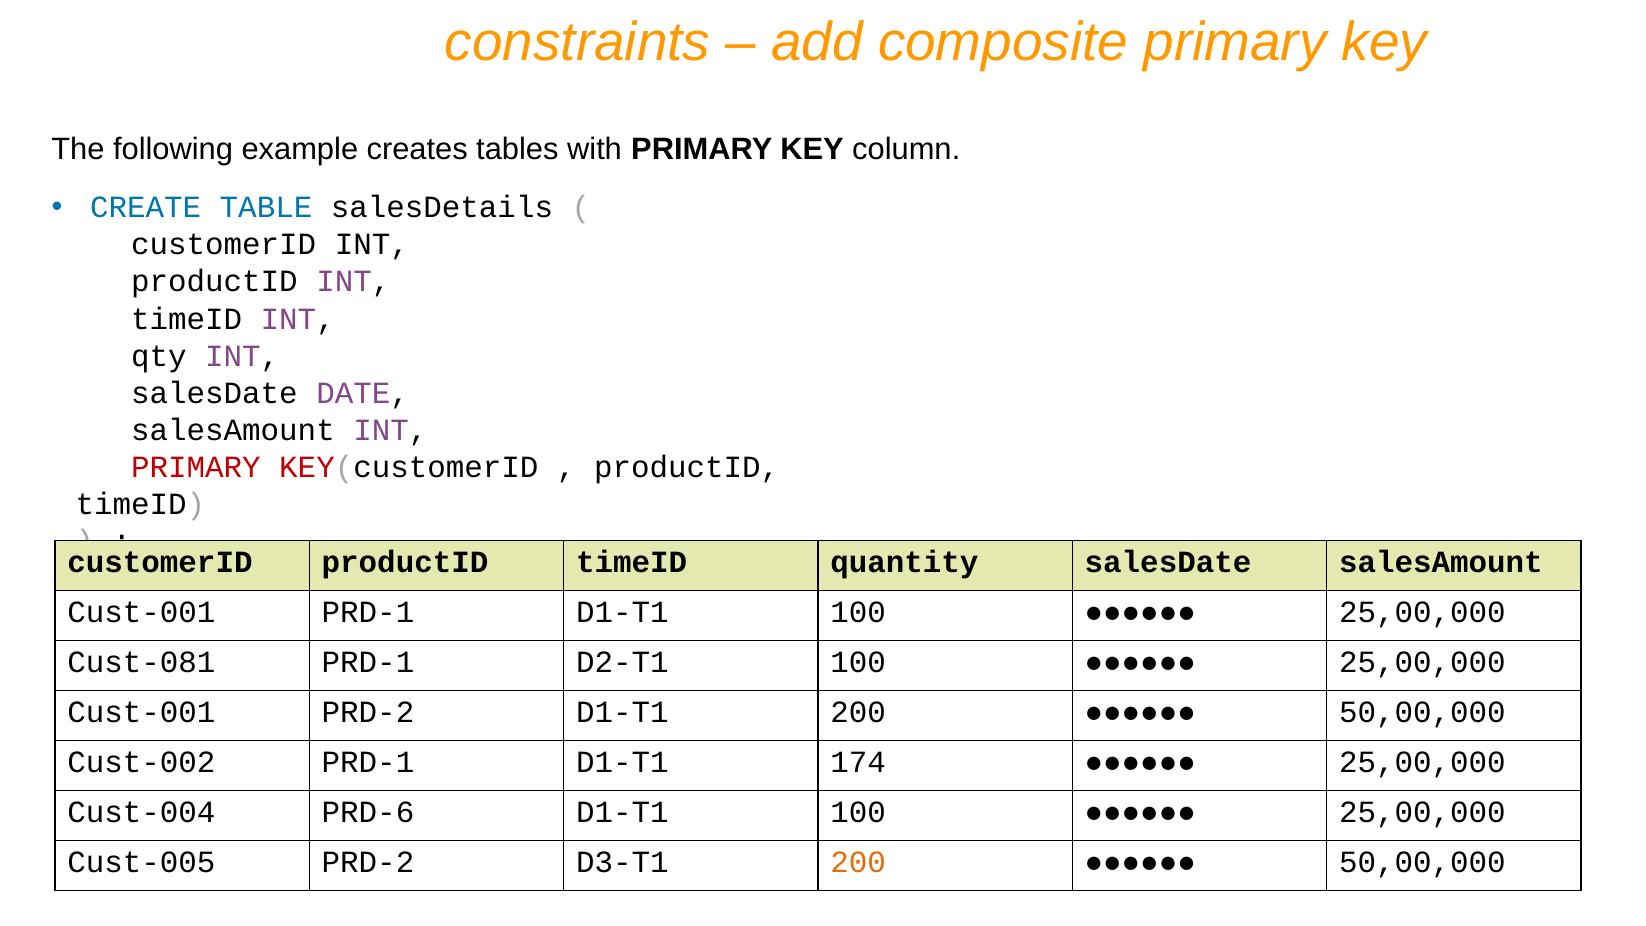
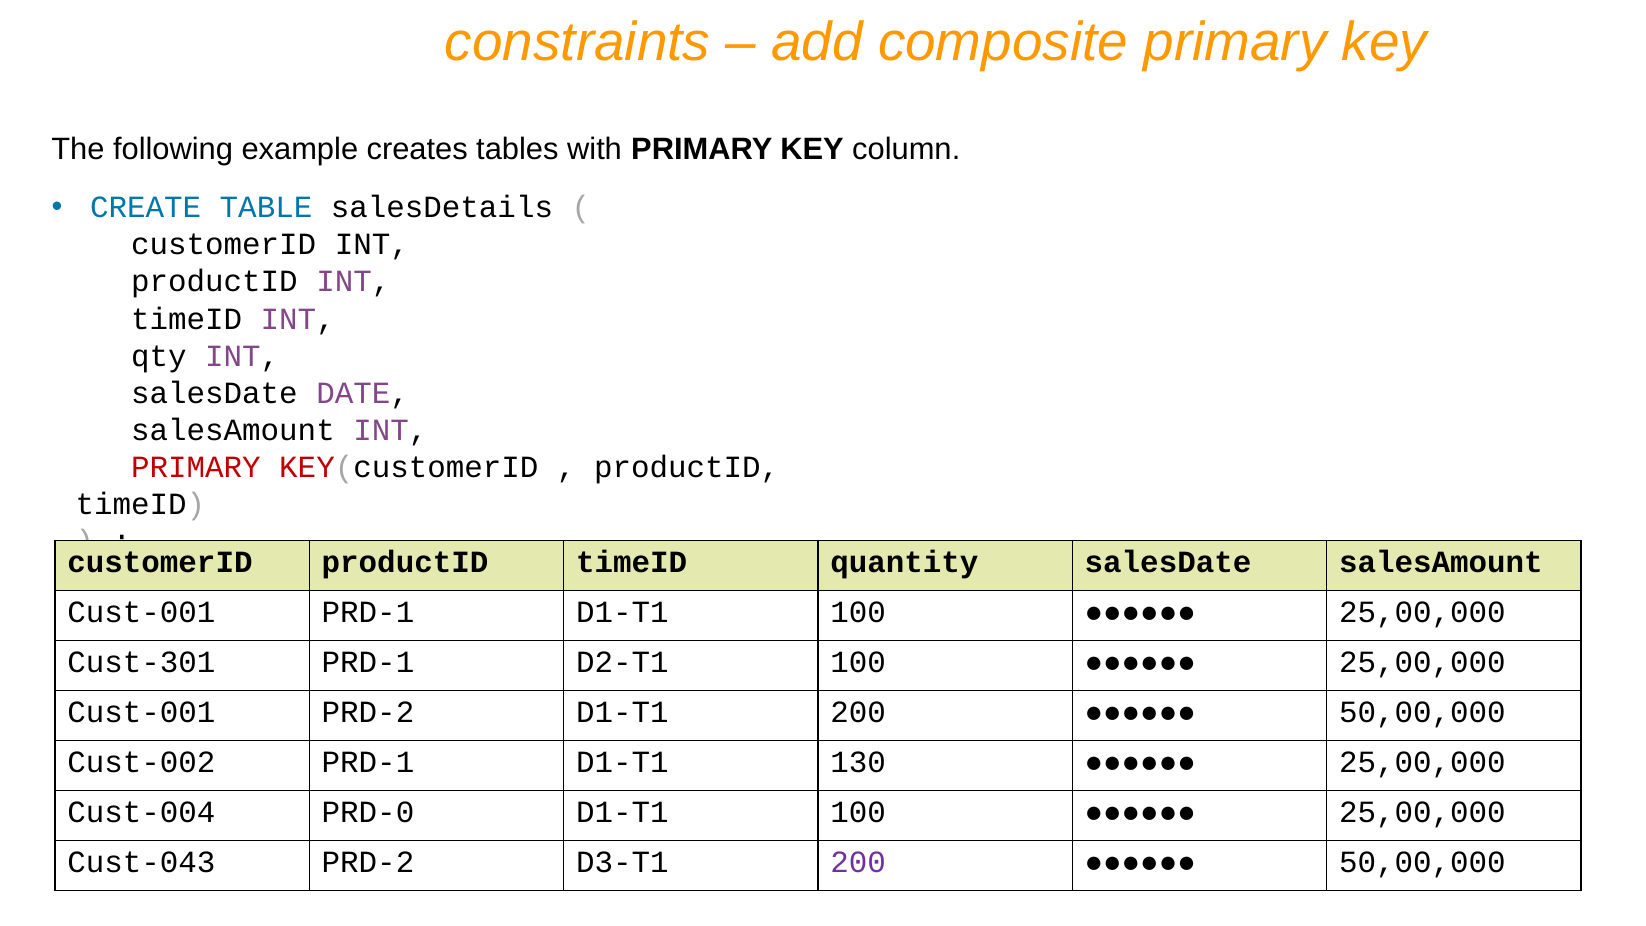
Cust-081: Cust-081 -> Cust-301 (141, 662)
174: 174 -> 130 (858, 762)
PRD-6: PRD-6 -> PRD-0 (368, 812)
Cust-005: Cust-005 -> Cust-043 (141, 862)
200 colour: orange -> purple (858, 862)
